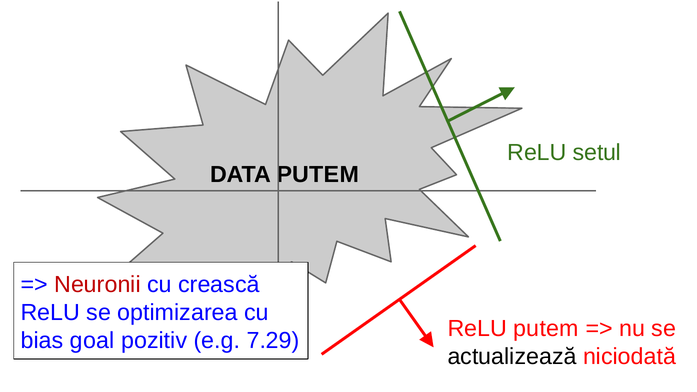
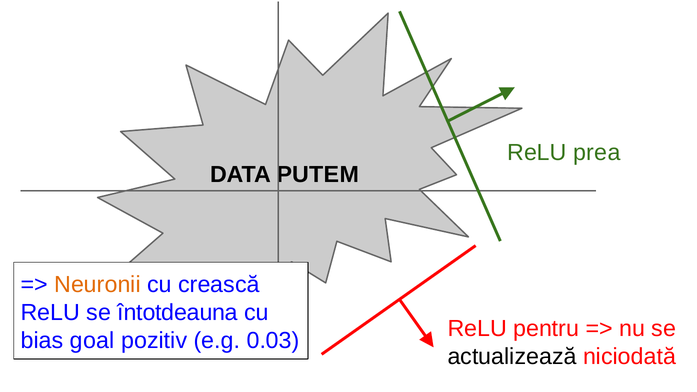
setul: setul -> prea (597, 153)
Neuronii colour: red -> orange (98, 285)
optimizarea: optimizarea -> întotdeauna (178, 313)
ReLU putem: putem -> pentru (546, 329)
7.29: 7.29 -> 0.03 (273, 341)
